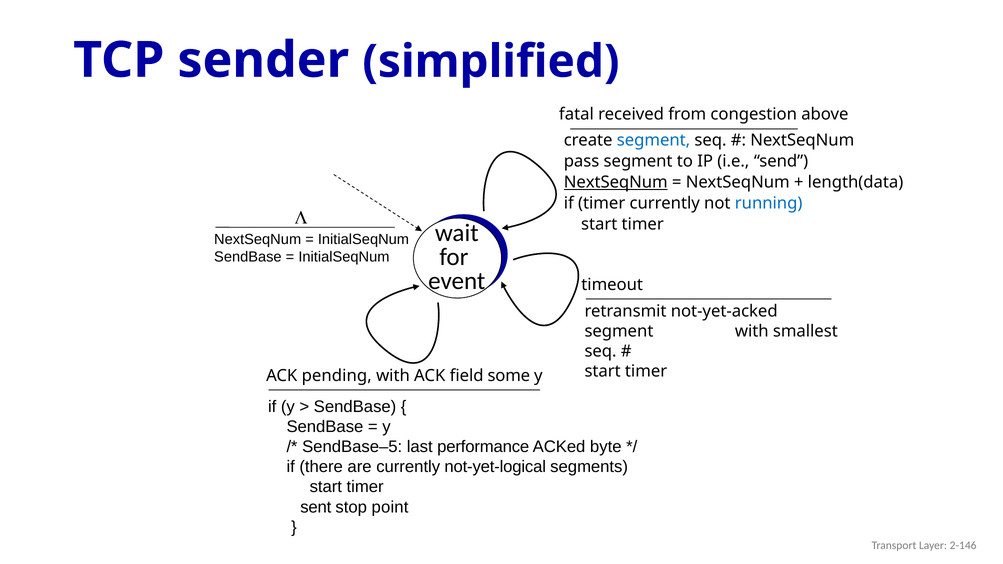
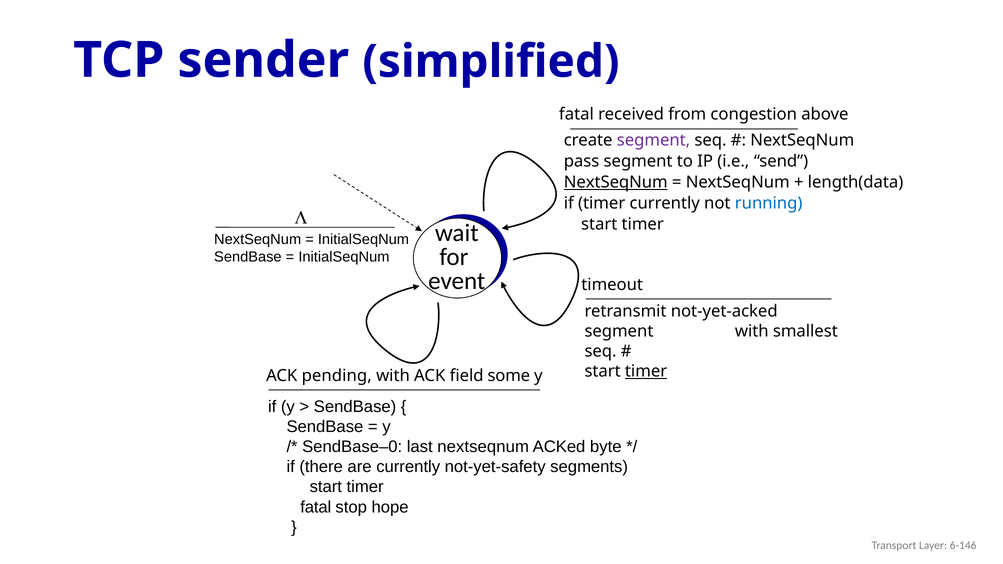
segment colour: blue -> purple (653, 140)
timer underline: none -> present (646, 371)
SendBase–5: SendBase–5 -> SendBase–0 (352, 447)
last performance: performance -> nextseqnum (483, 447)
not-yet-logical: not-yet-logical -> not-yet-safety (495, 467)
sent: sent -> fatal (316, 507)
point: point -> hope (390, 507)
2-146: 2-146 -> 6-146 (963, 546)
